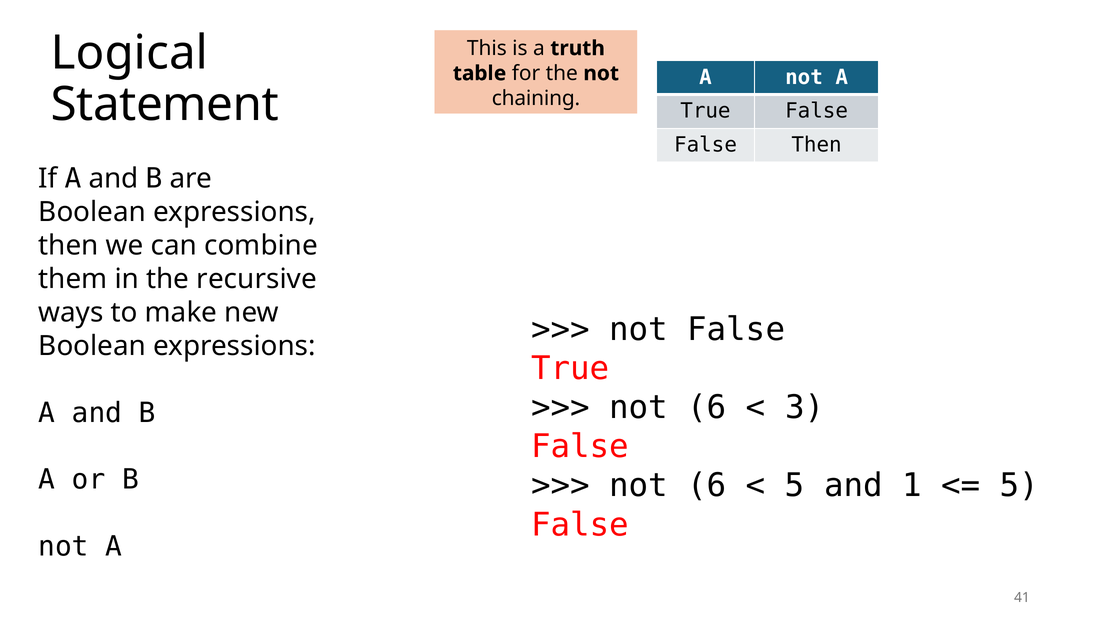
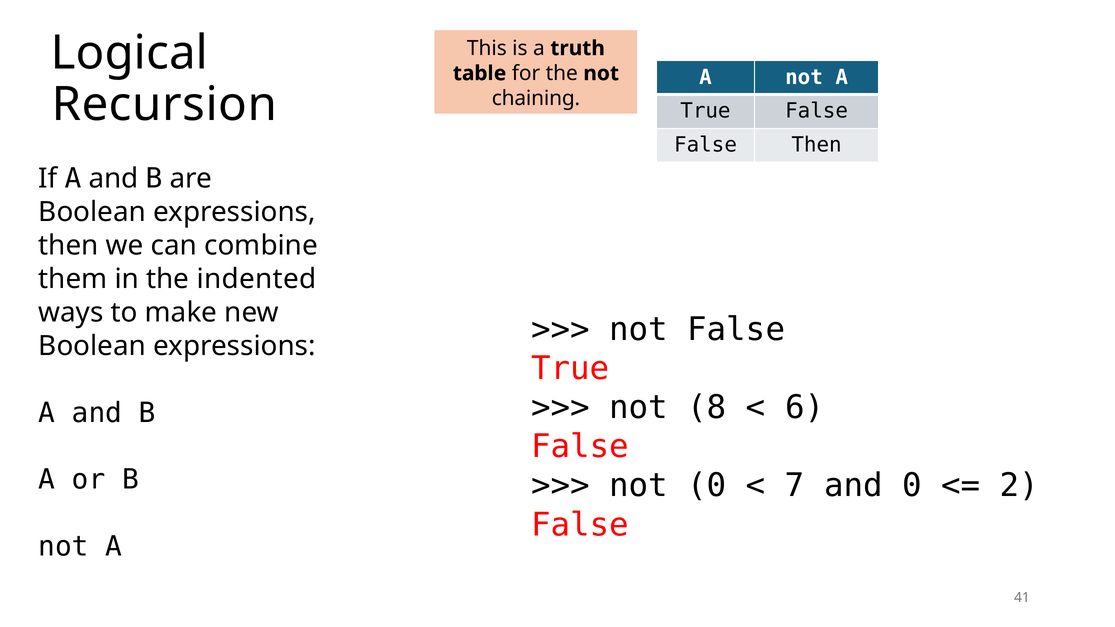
Statement: Statement -> Recursion (164, 105)
recursive: recursive -> indented (257, 279)
6: 6 -> 8 (707, 408)
3: 3 -> 6 (805, 408)
6: 6 -> 0 (707, 486)
5: 5 -> 7 (795, 486)
and 1: 1 -> 0 (912, 486)
5: 5 -> 2 (1019, 486)
